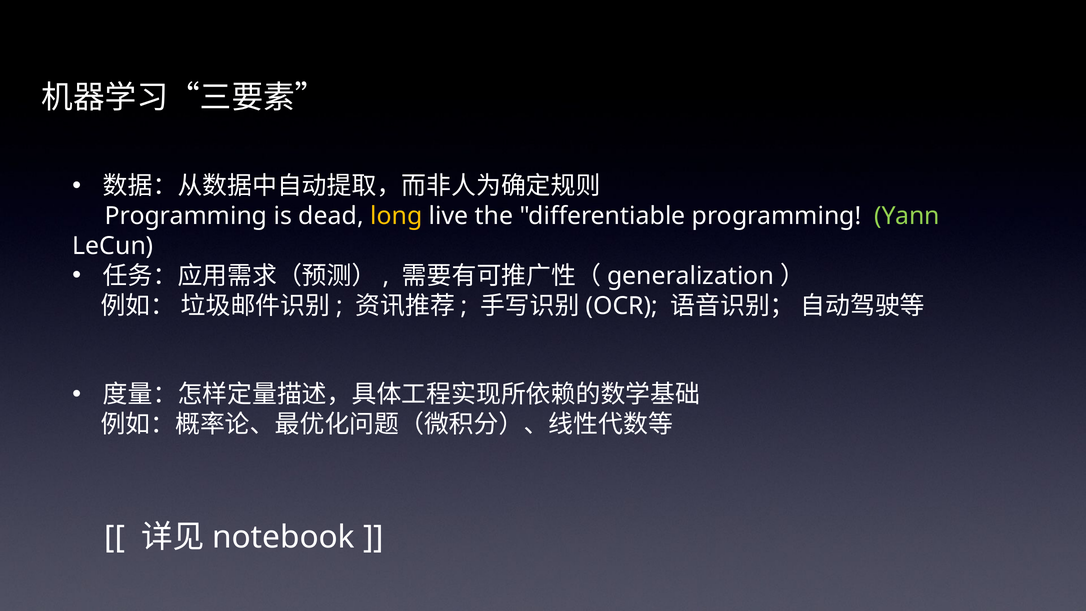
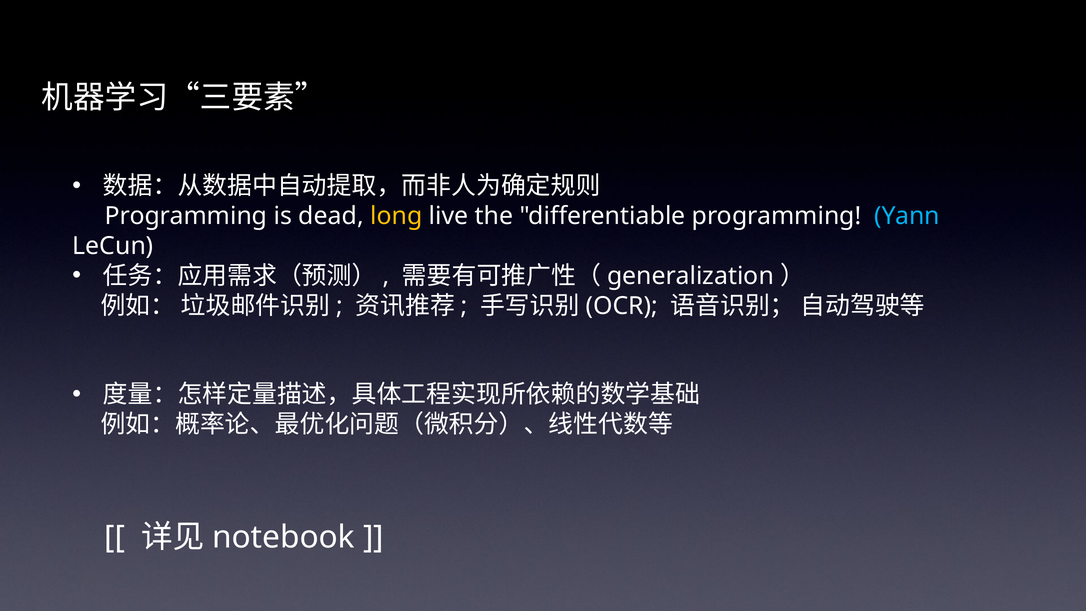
Yann colour: light green -> light blue (907, 216)
